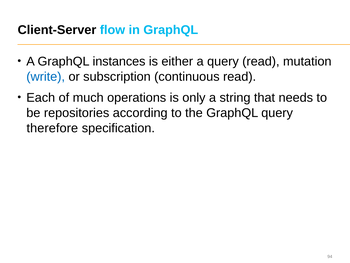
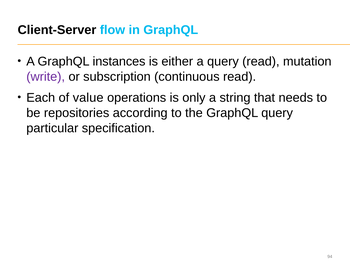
write colour: blue -> purple (46, 77)
much: much -> value (88, 98)
therefore: therefore -> particular (52, 128)
